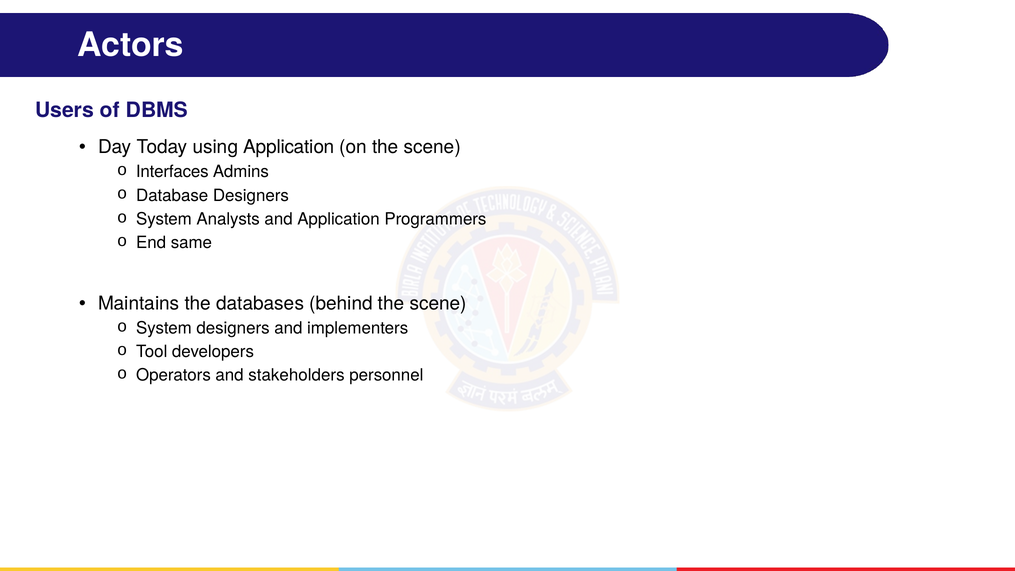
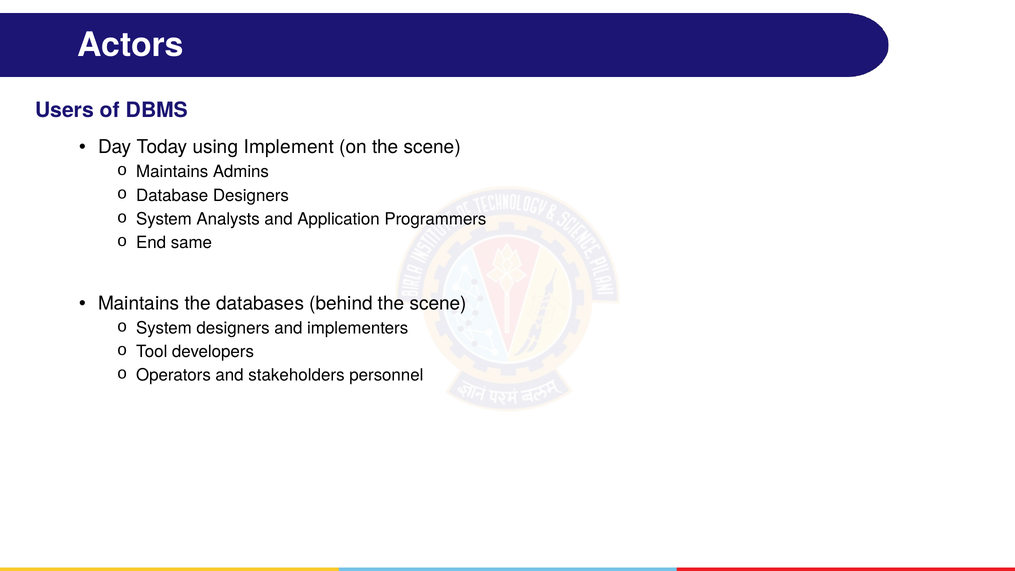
using Application: Application -> Implement (289, 147)
Interfaces: Interfaces -> Maintains (172, 172)
